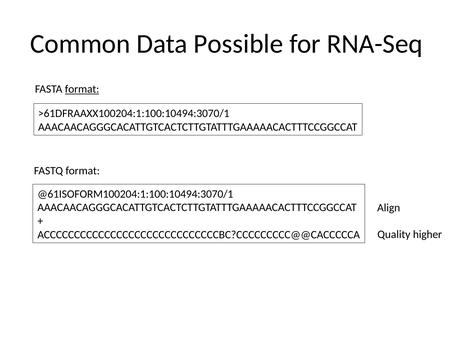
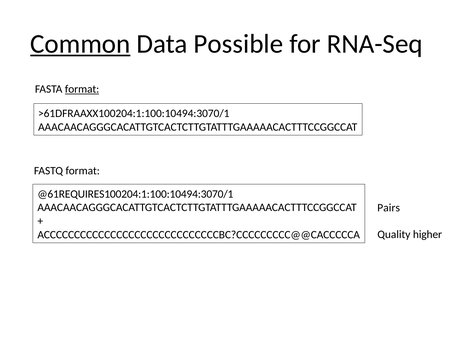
Common underline: none -> present (80, 44)
@61ISOFORM100204:1:100:10494:3070/1: @61ISOFORM100204:1:100:10494:3070/1 -> @61REQUIRES100204:1:100:10494:3070/1 (135, 194)
Align: Align -> Pairs (389, 208)
